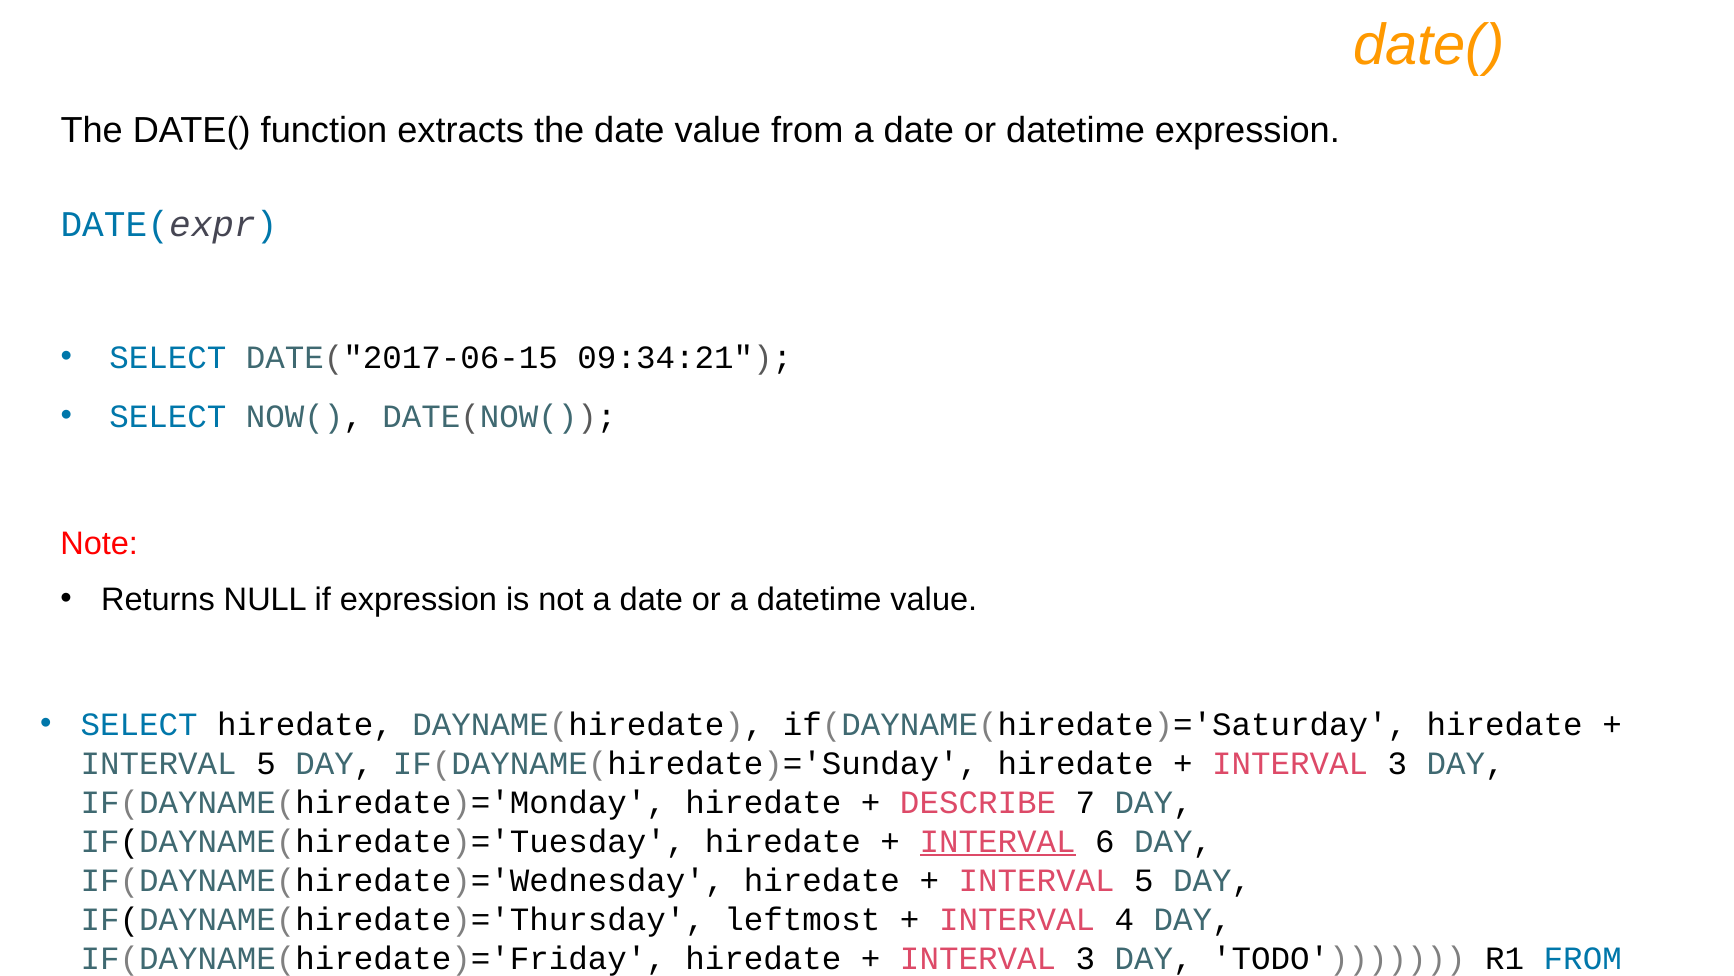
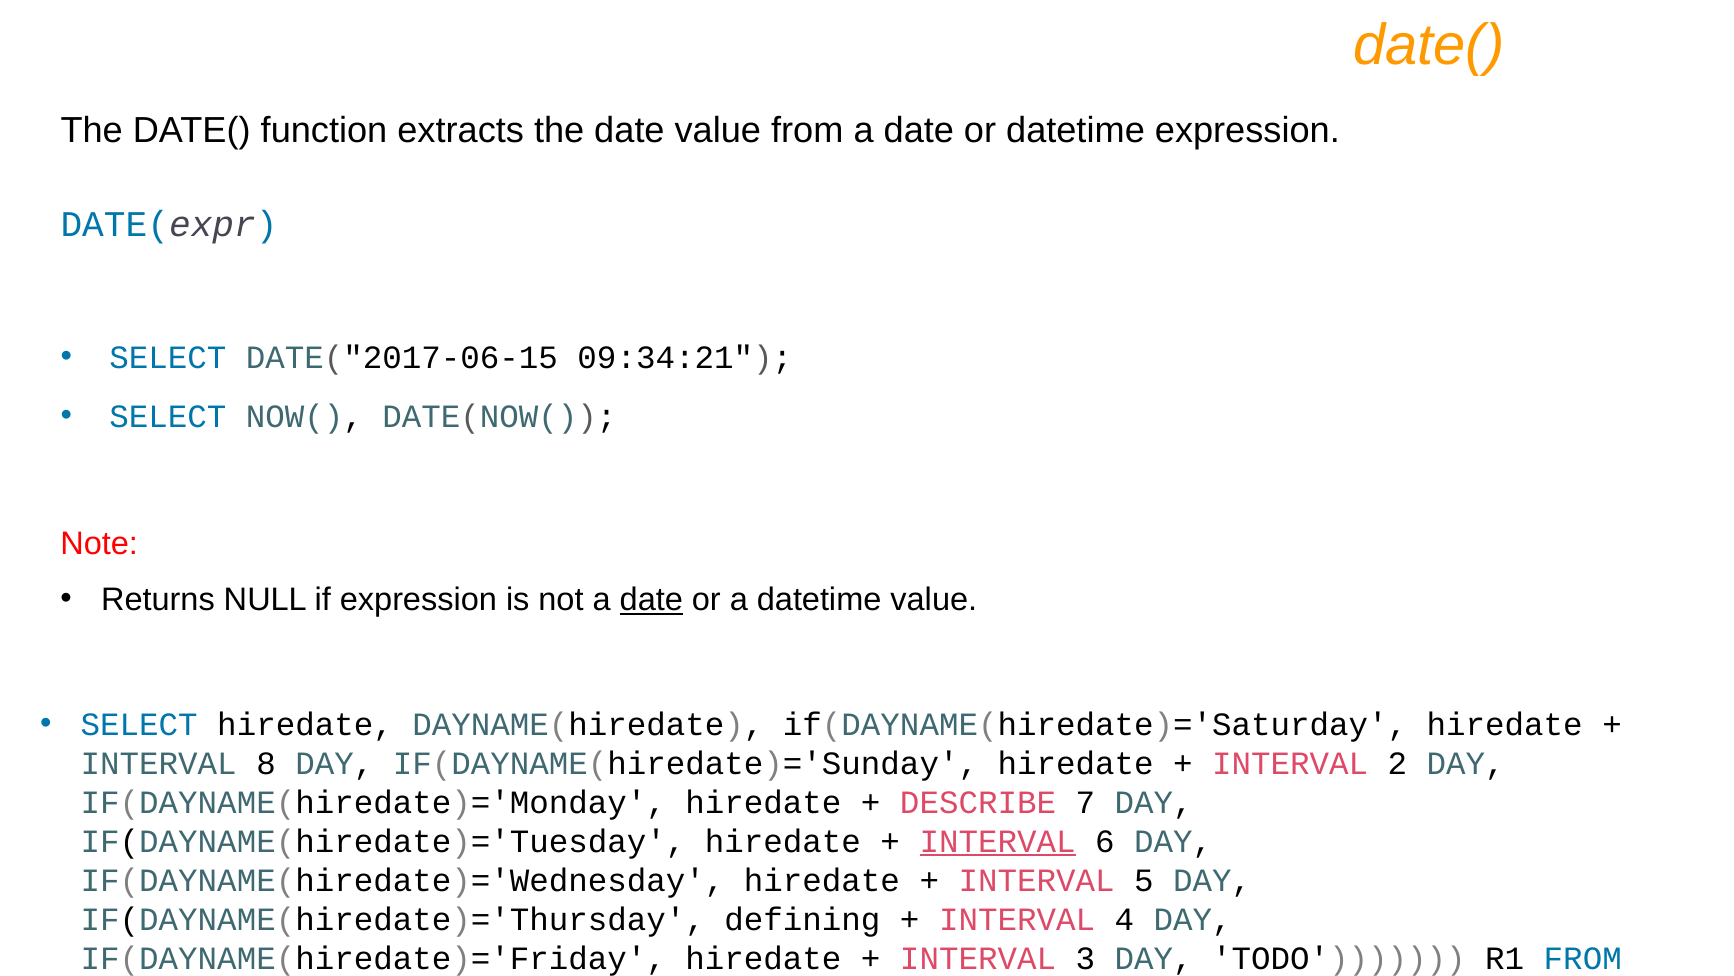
date underline: none -> present (651, 600)
5: 5 -> 8 (266, 763)
3: 3 -> 2 (1397, 763)
leftmost: leftmost -> defining (802, 919)
